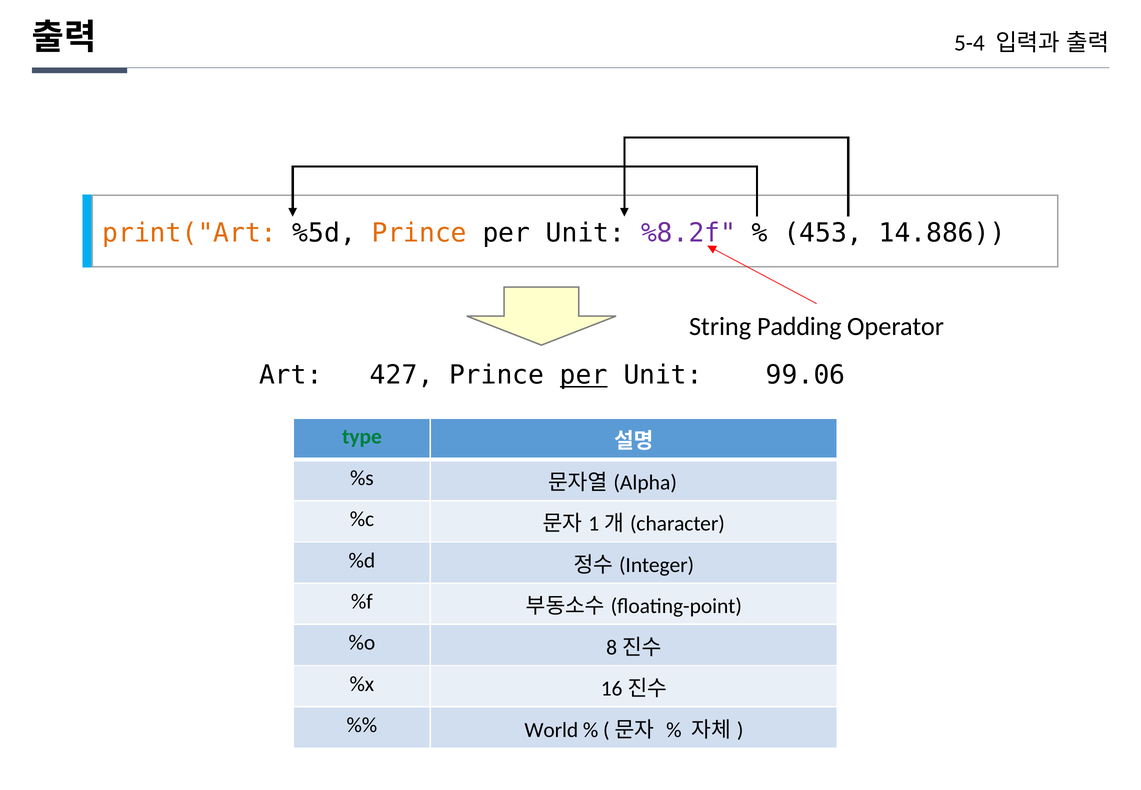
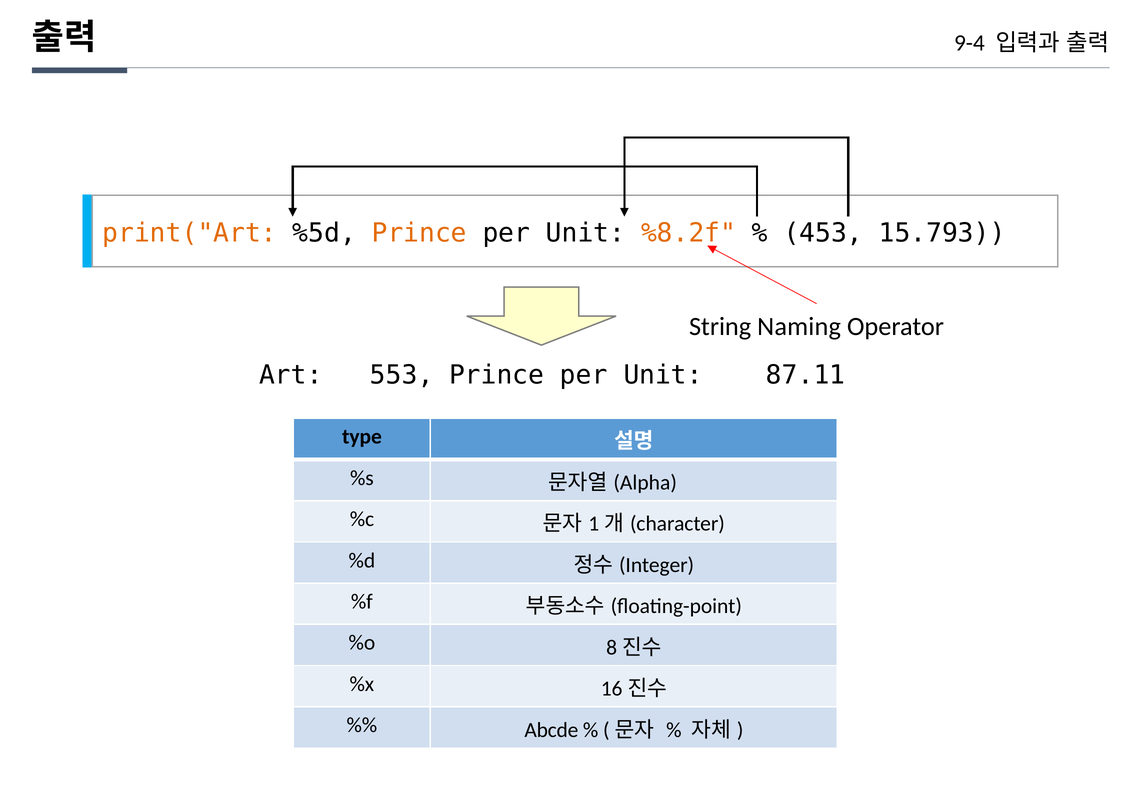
5-4: 5-4 -> 9-4 (969, 43)
%8.2f colour: purple -> orange (689, 233)
14.886: 14.886 -> 15.793 (942, 233)
Padding: Padding -> Naming (799, 326)
427: 427 -> 553 (402, 375)
per underline: present -> none (584, 375)
99.06: 99.06 -> 87.11 (806, 375)
type colour: green -> black (362, 437)
World: World -> Abcde (551, 730)
